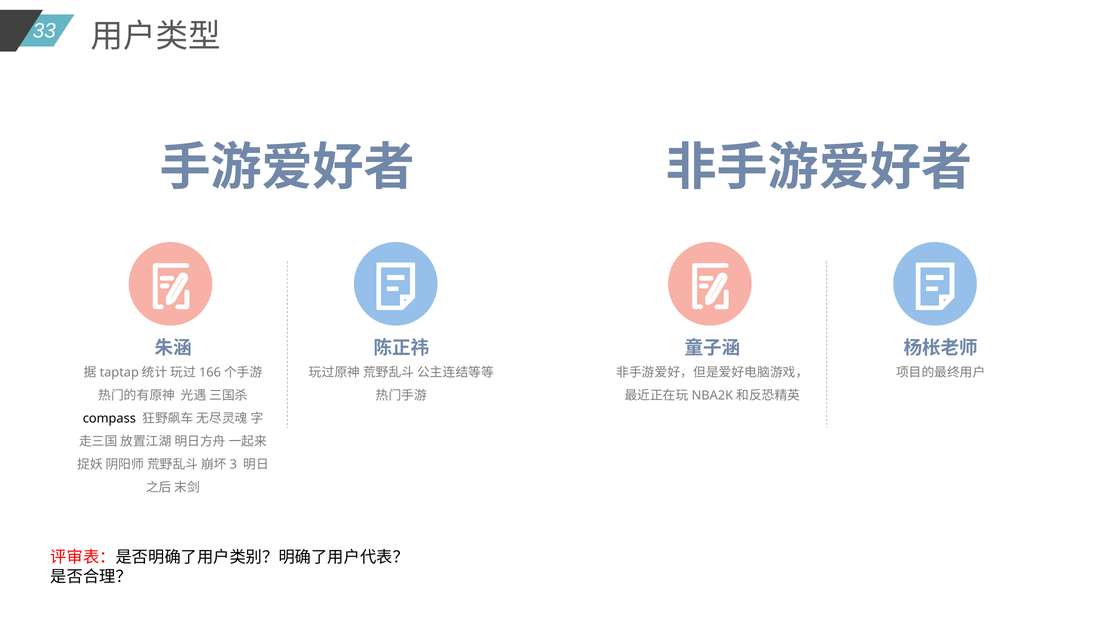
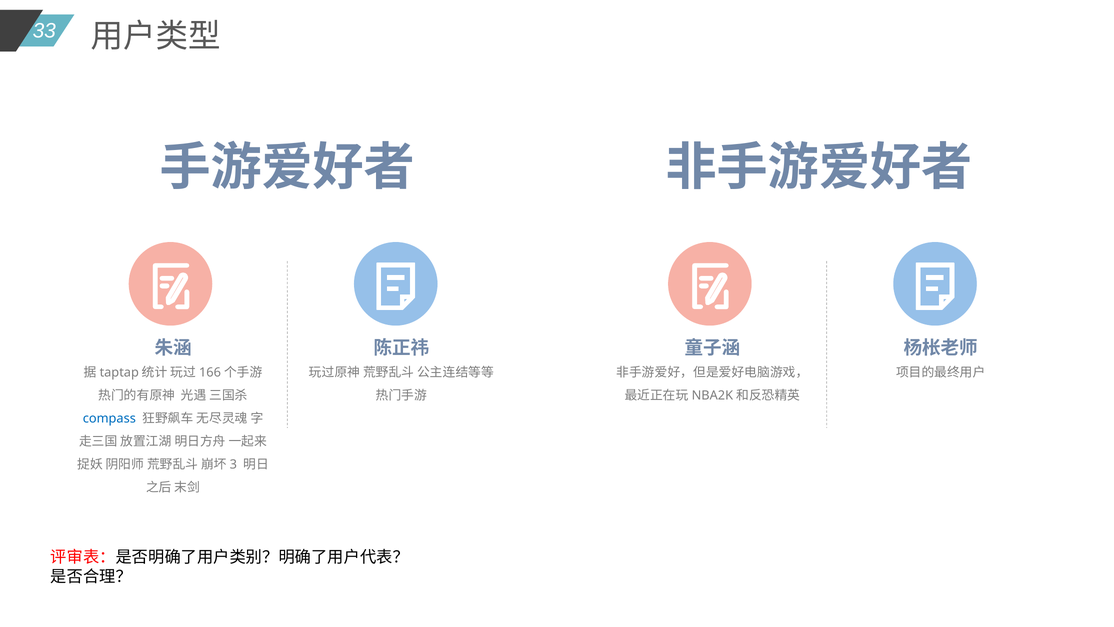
compass colour: black -> blue (109, 418)
